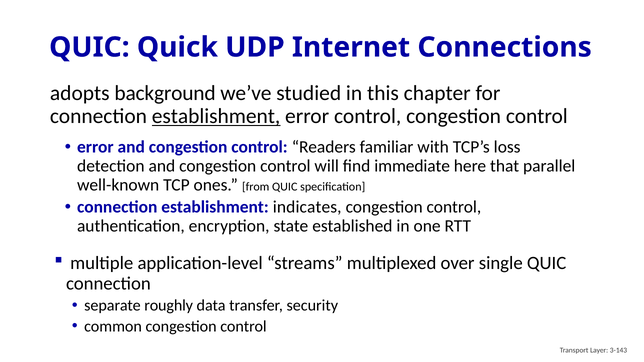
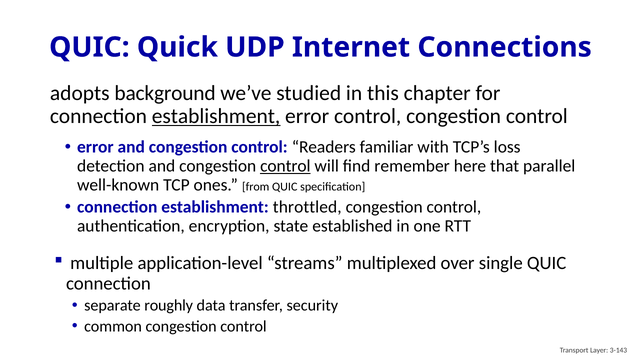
control underline: none -> present (285, 166)
immediate: immediate -> remember (412, 166)
indicates: indicates -> throttled (307, 207)
